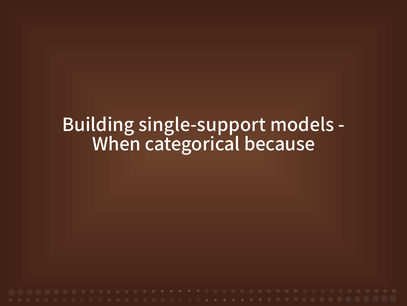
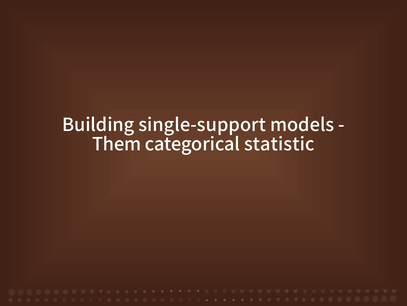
When: When -> Them (117, 144)
because: because -> statistic (279, 144)
